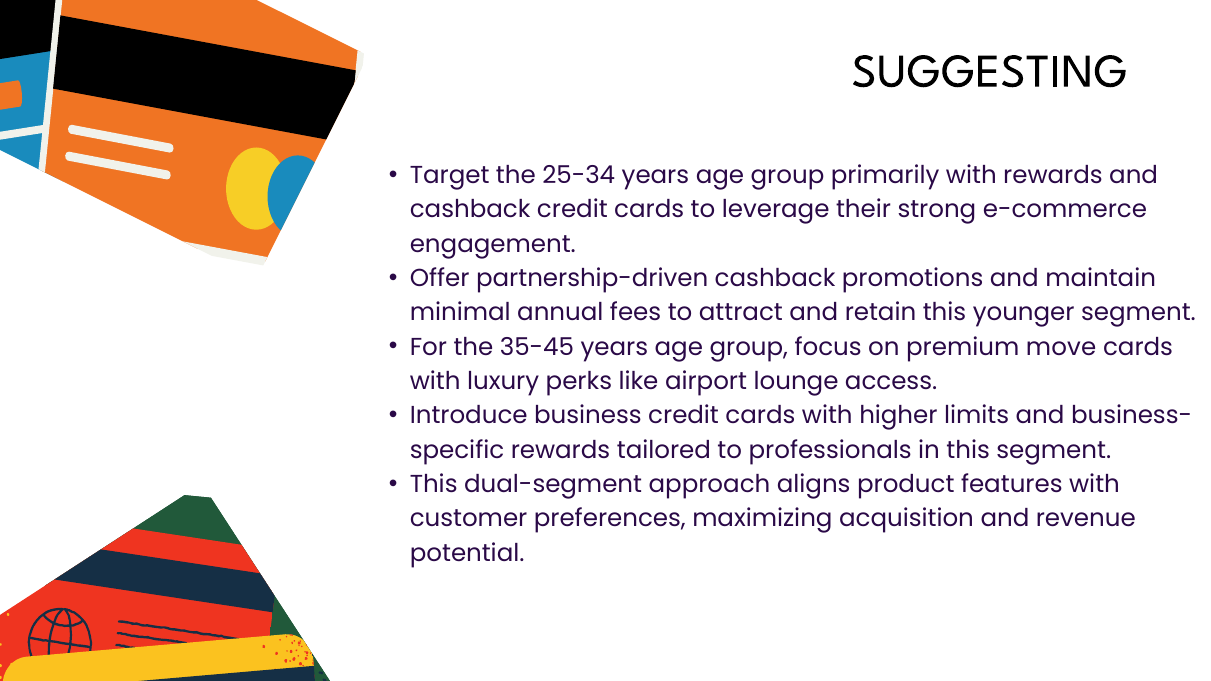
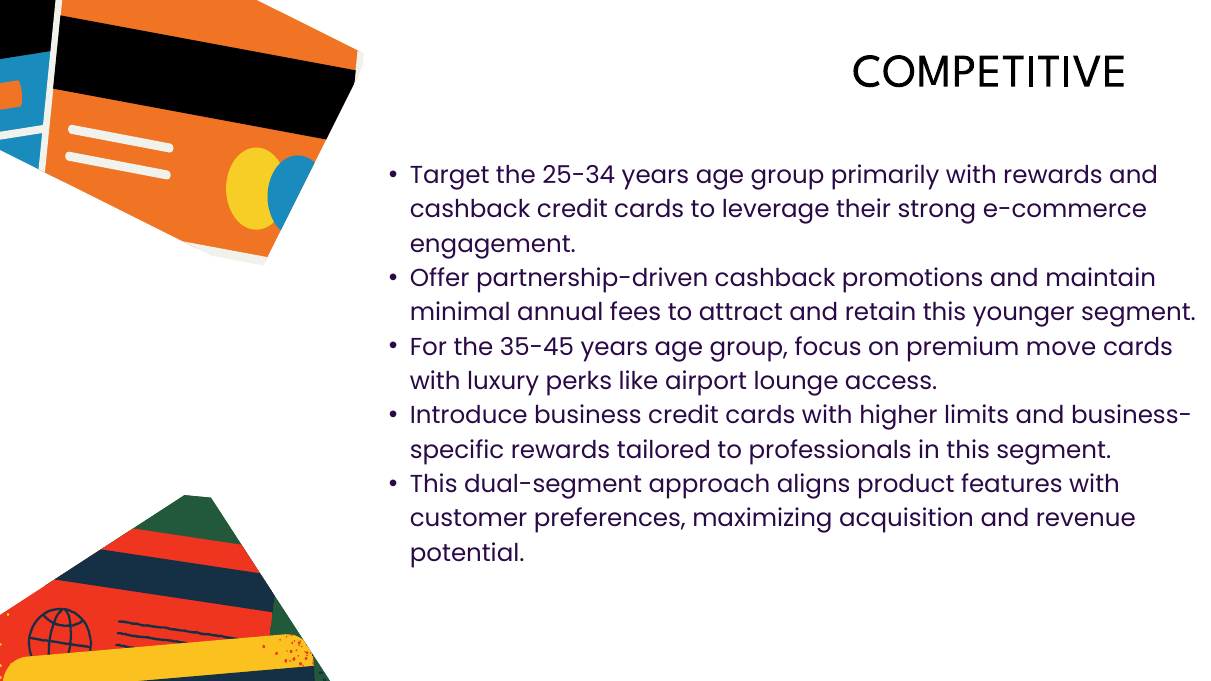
SUGGESTING: SUGGESTING -> COMPETITIVE (990, 71)
